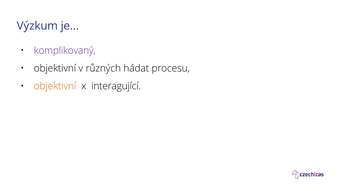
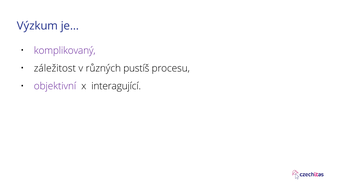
objektivní: objektivní -> záležitost (55, 68)
hádat: hádat -> pustíš (136, 68)
objektivní colour: orange -> purple (55, 86)
